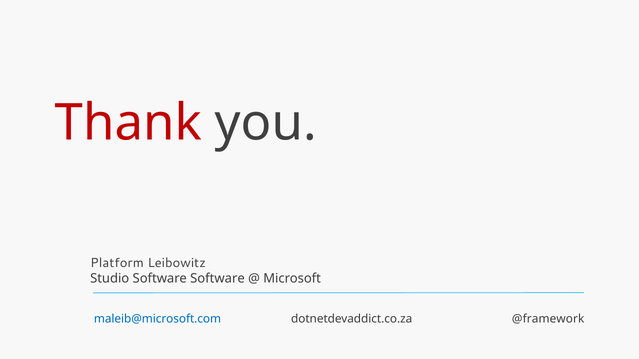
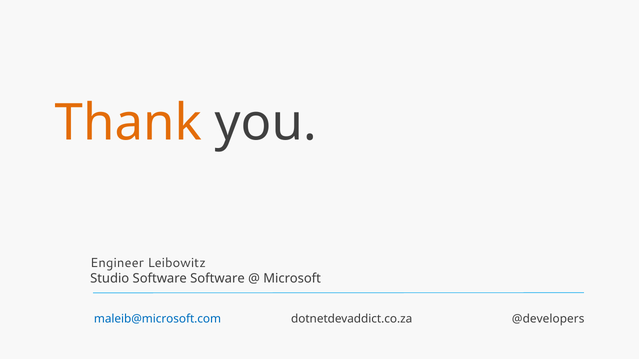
Thank colour: red -> orange (128, 123)
Platform: Platform -> Engineer (117, 263)
@framework: @framework -> @developers (548, 319)
